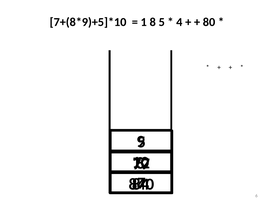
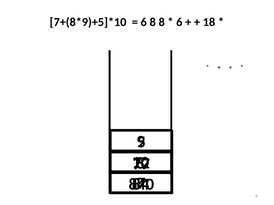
1: 1 -> 6 (144, 22)
8 5: 5 -> 8 (162, 22)
4: 4 -> 6 (179, 22)
80: 80 -> 18 (209, 22)
